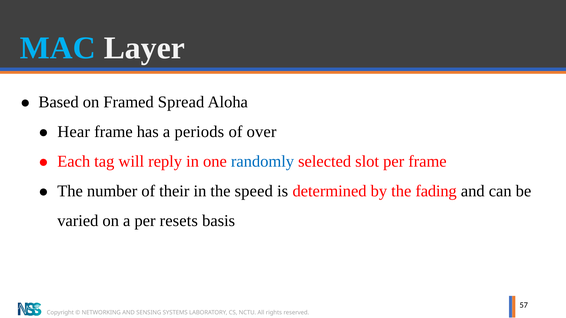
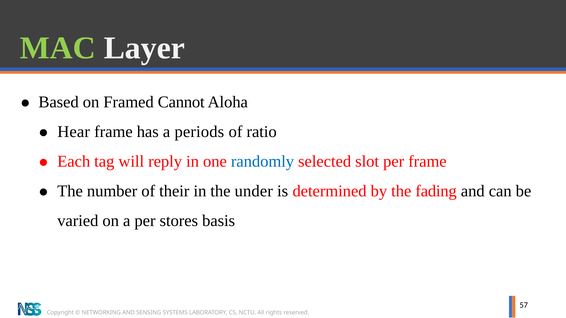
MAC colour: light blue -> light green (58, 48)
Spread: Spread -> Cannot (181, 102)
over: over -> ratio (262, 132)
speed: speed -> under (254, 191)
resets: resets -> stores (179, 221)
